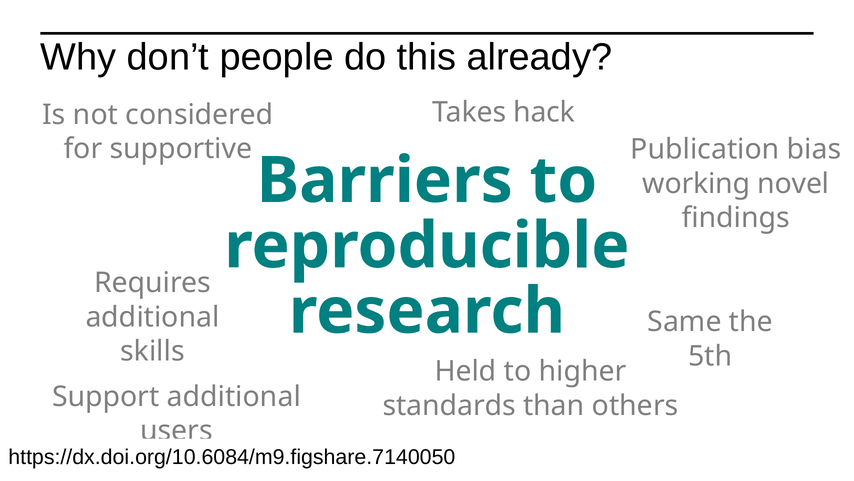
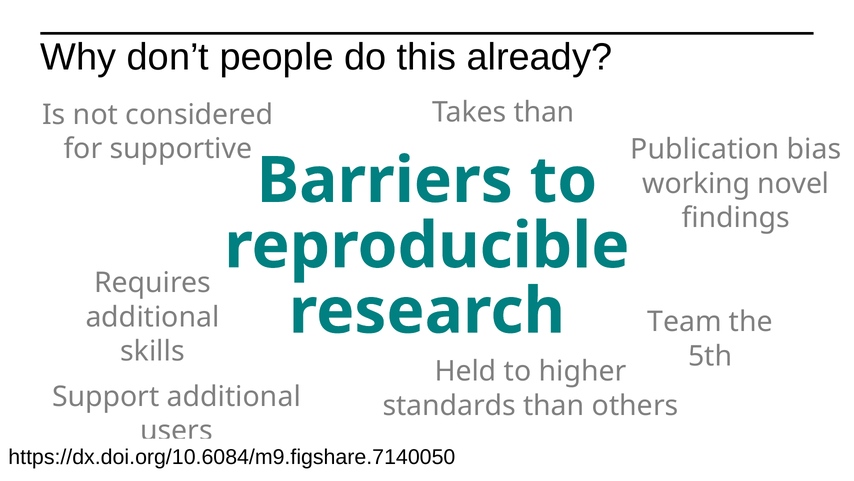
Takes hack: hack -> than (544, 112)
Same: Same -> Team (685, 322)
